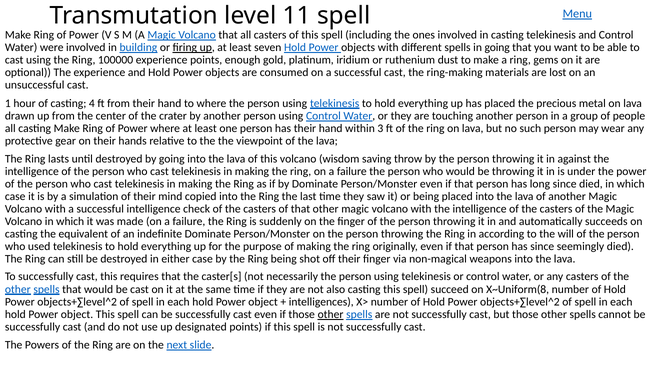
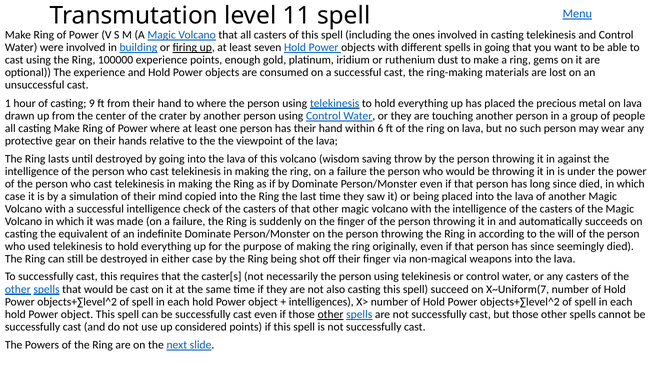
4: 4 -> 9 (92, 103)
3: 3 -> 6 (380, 129)
X~Uniform(8: X~Uniform(8 -> X~Uniform(7 (518, 290)
designated: designated -> considered (201, 327)
